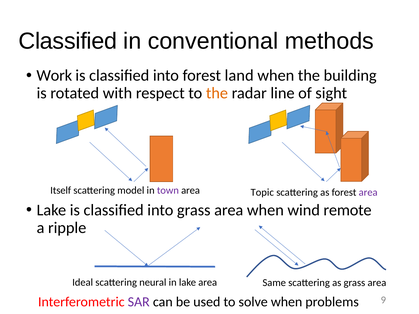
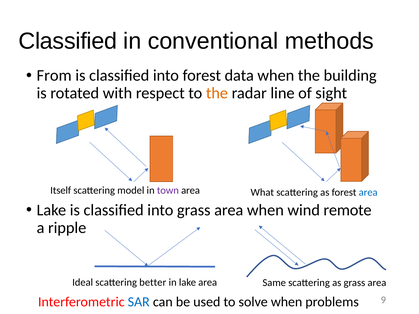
Work: Work -> From (54, 76)
land: land -> data (239, 76)
Topic: Topic -> What (262, 192)
area colour: purple -> blue (368, 192)
neural: neural -> better (153, 283)
SAR colour: purple -> blue (139, 302)
